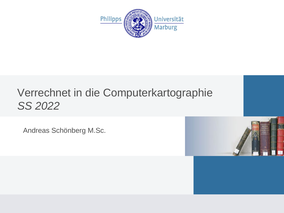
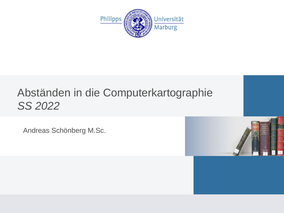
Verrechnet: Verrechnet -> Abständen (44, 93)
